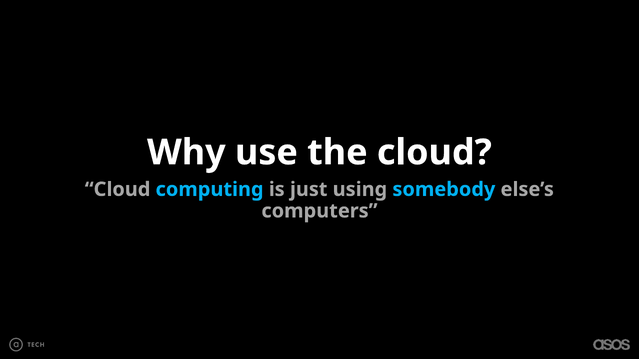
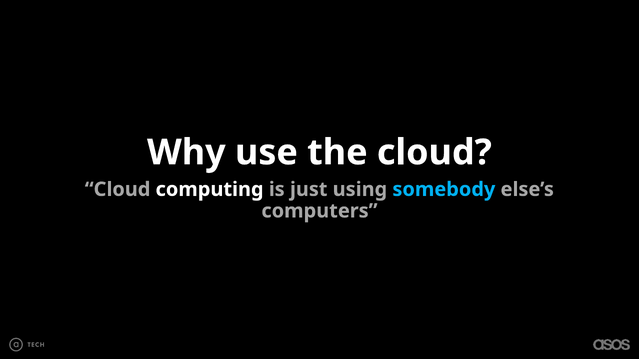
computing colour: light blue -> white (210, 190)
